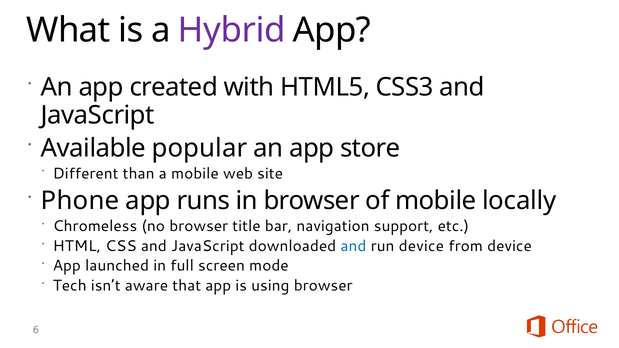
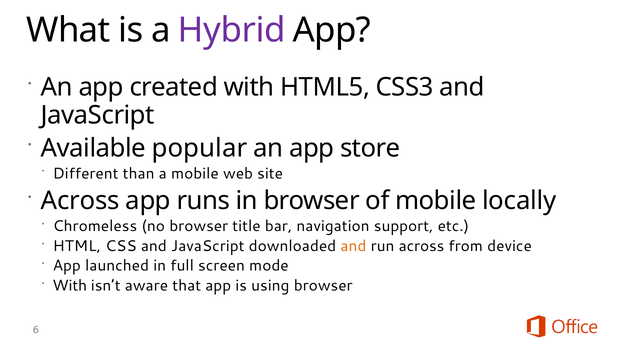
Phone: Phone -> Across (80, 201)
and colour: blue -> orange (353, 246)
run device: device -> across (422, 246)
Tech: Tech -> With (70, 286)
